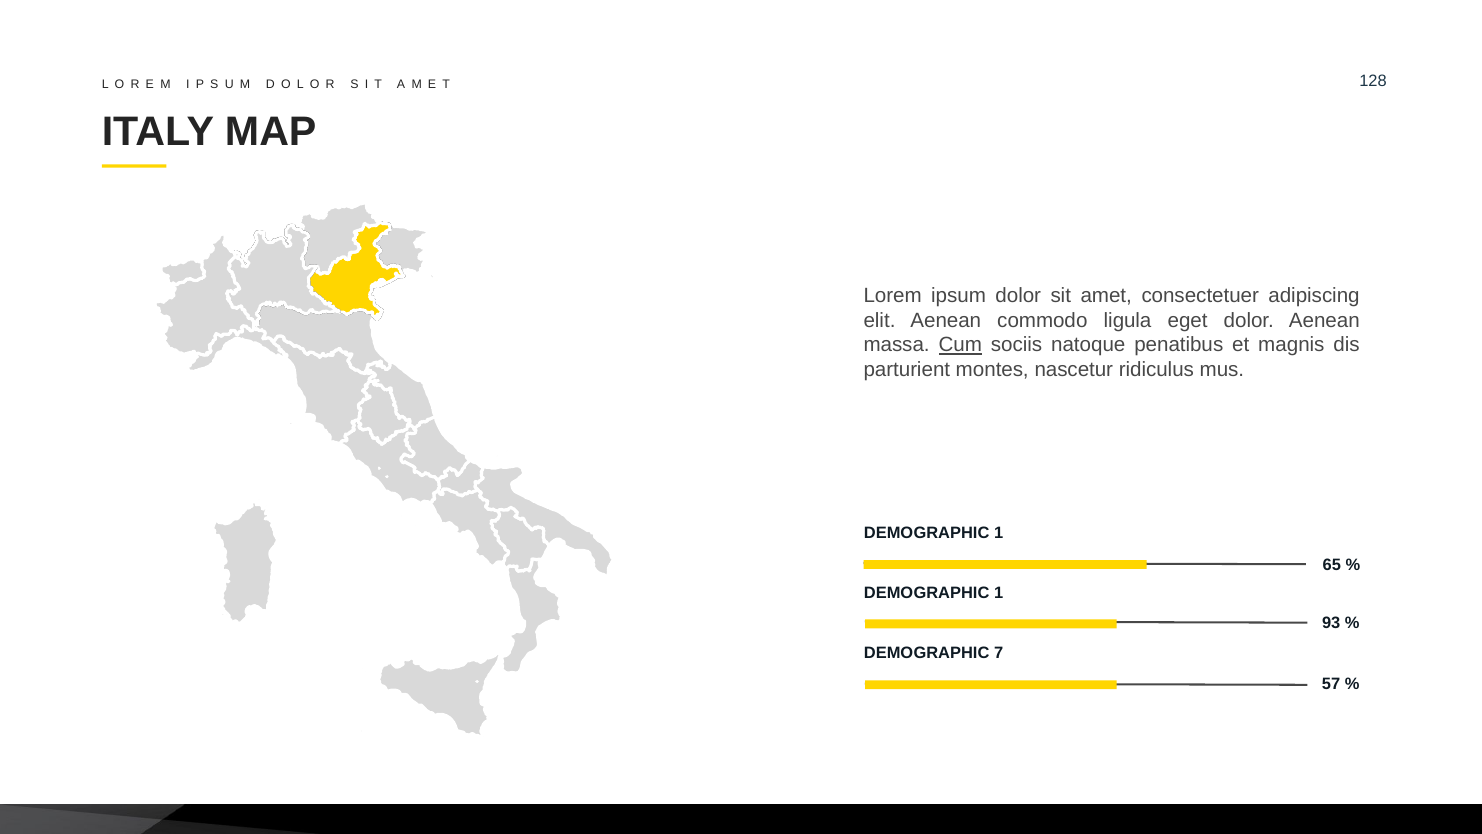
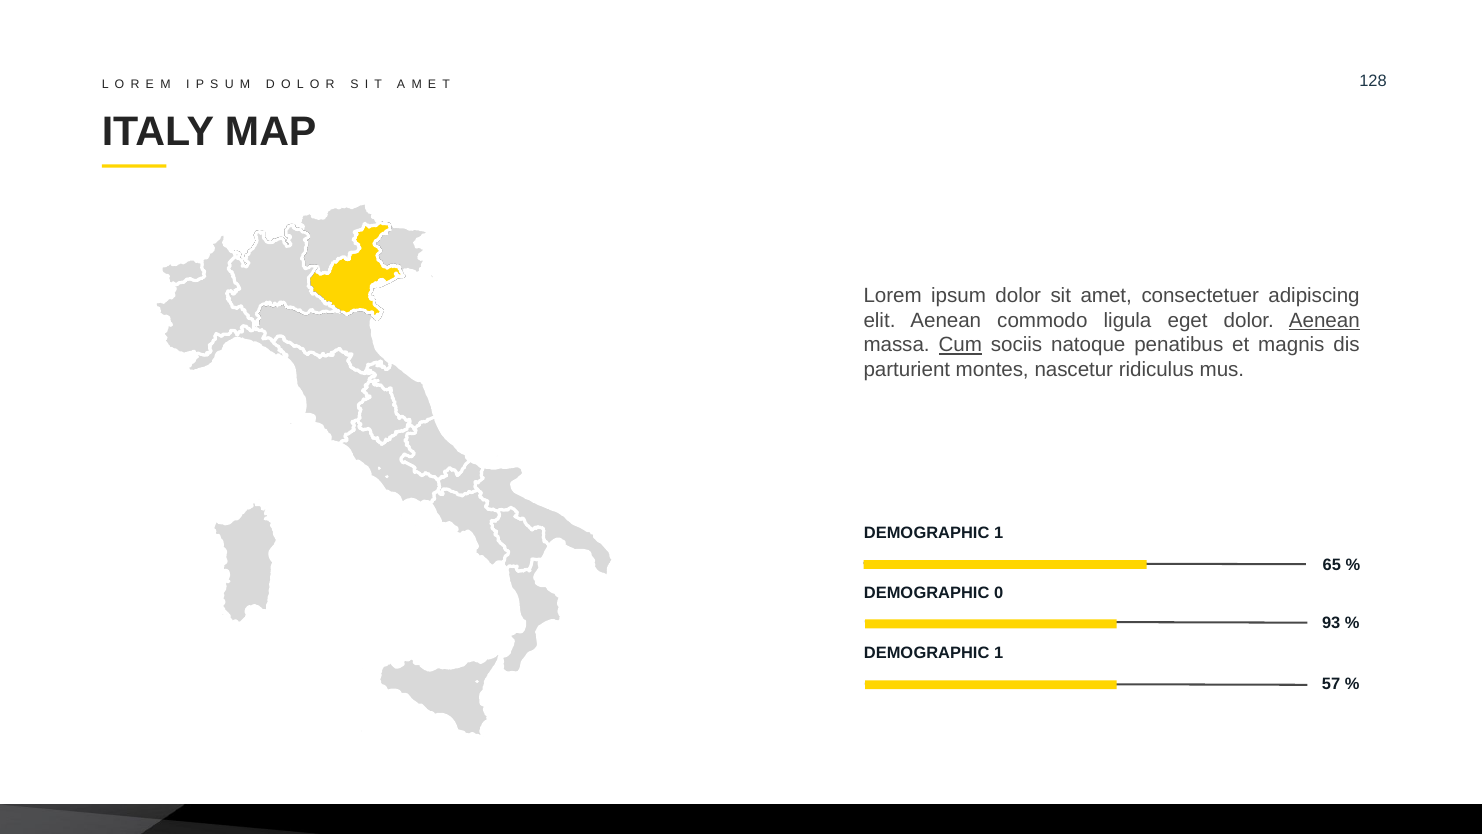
Aenean underline: none -> present (1324, 320)
1: 1 -> 0 (999, 592)
7: 7 -> 1 (999, 653)
